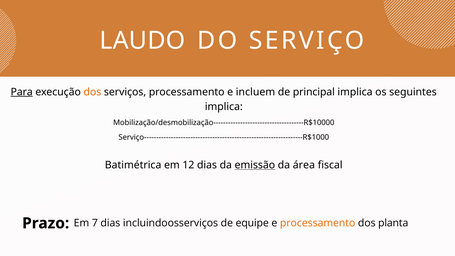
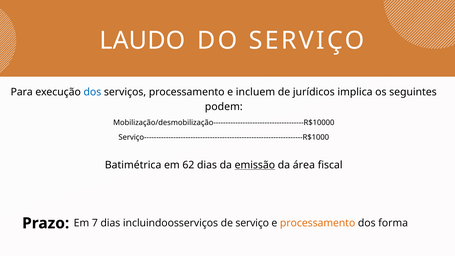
Para underline: present -> none (22, 92)
dos colour: orange -> blue (92, 92)
principal: principal -> jurídicos (314, 92)
implica: implica -> podem (224, 107)
12: 12 -> 62 (188, 165)
de equipe: equipe -> serviço (252, 223)
planta: planta -> forma (393, 223)
